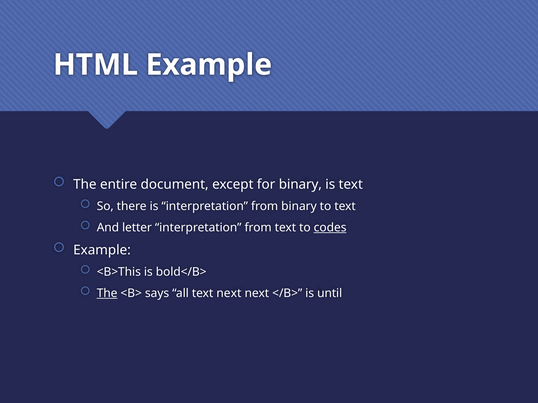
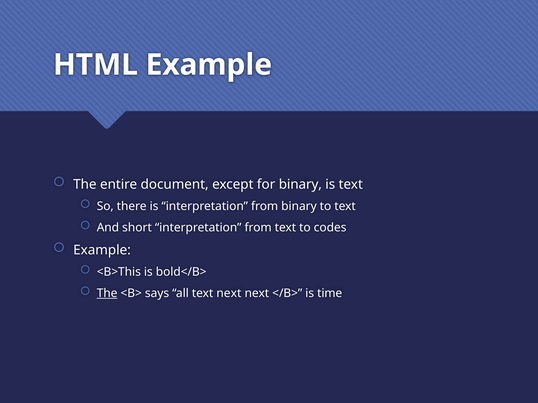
letter: letter -> short (137, 228)
codes underline: present -> none (330, 228)
until: until -> time (330, 294)
